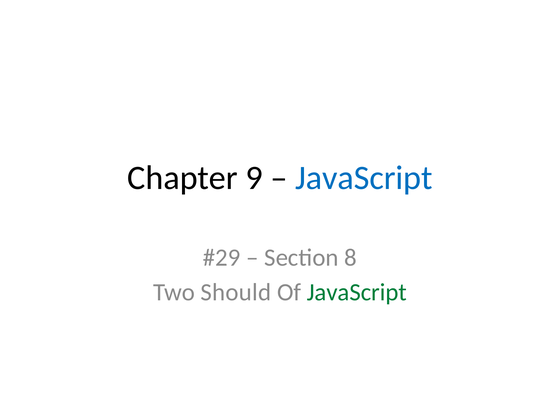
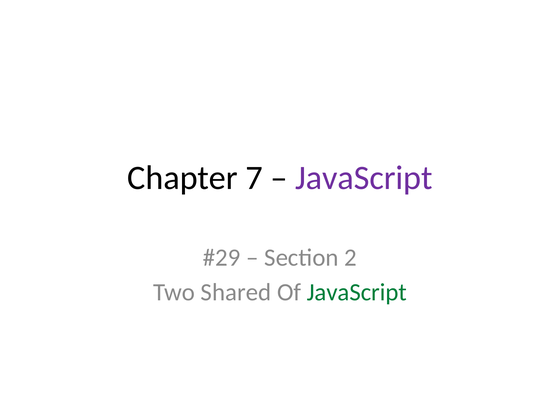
9: 9 -> 7 (254, 178)
JavaScript colour: blue -> purple (364, 178)
8: 8 -> 2 (350, 257)
Should: Should -> Shared (236, 292)
